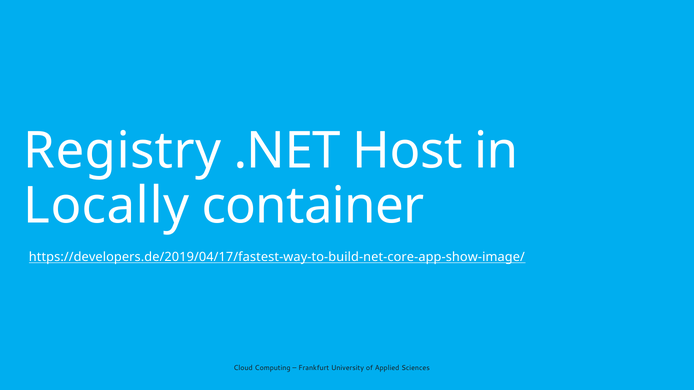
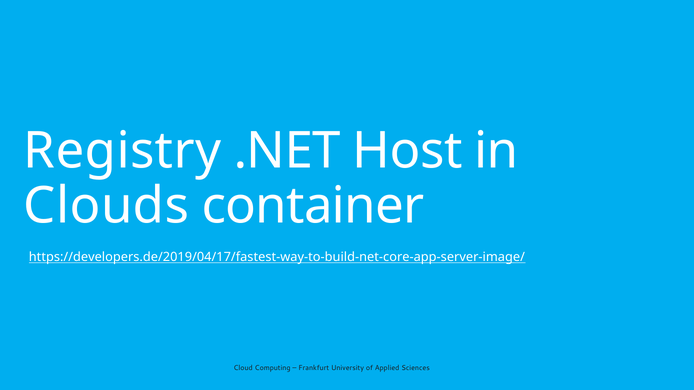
Locally: Locally -> Clouds (106, 206)
https://developers.de/2019/04/17/fastest-way-to-build-net-core-app-show-image/: https://developers.de/2019/04/17/fastest-way-to-build-net-core-app-show-image/ -> https://developers.de/2019/04/17/fastest-way-to-build-net-core-app-server-image/ (277, 257)
